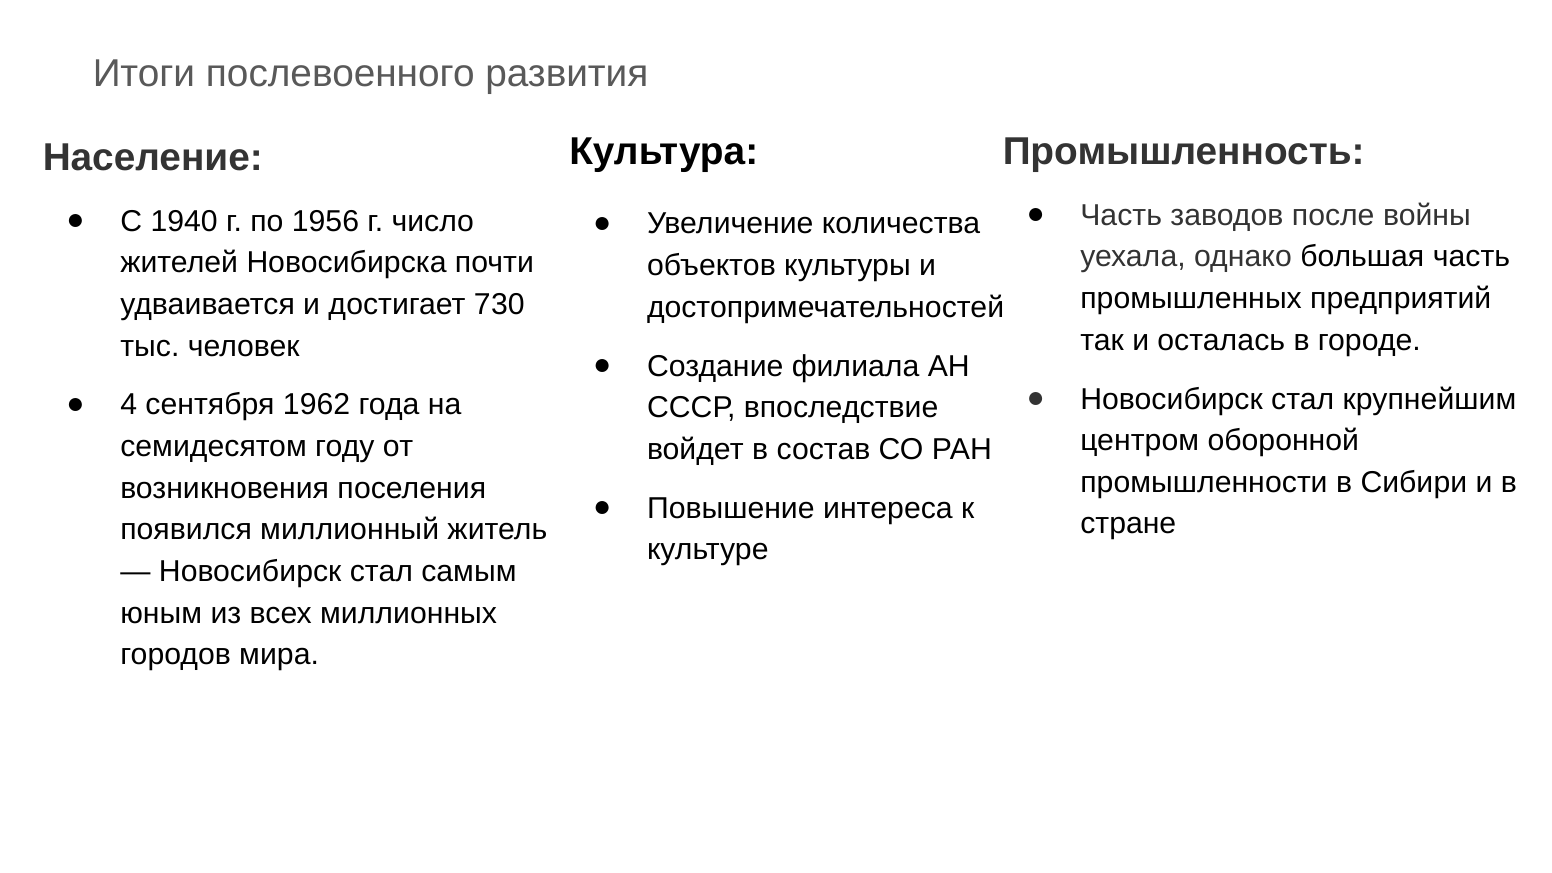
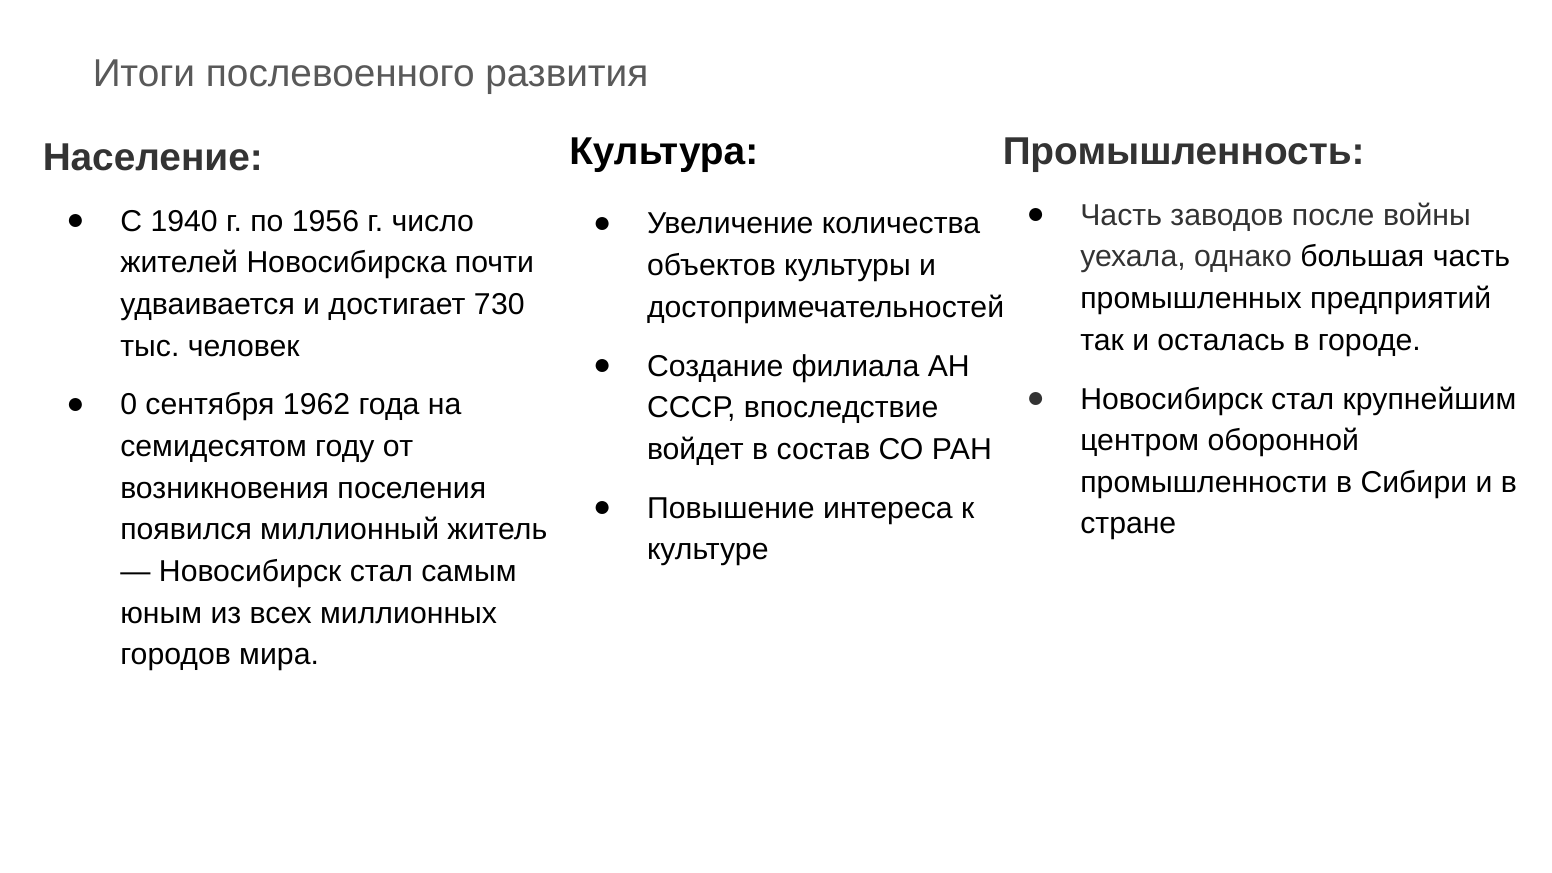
4: 4 -> 0 (129, 405)
